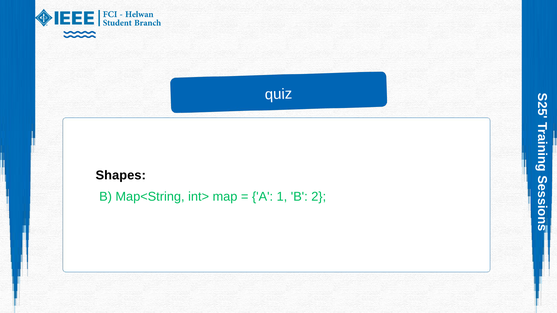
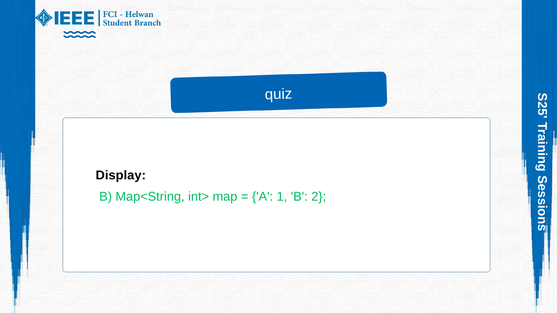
Shapes: Shapes -> Display (121, 175)
